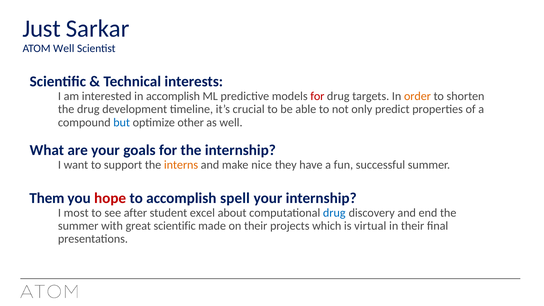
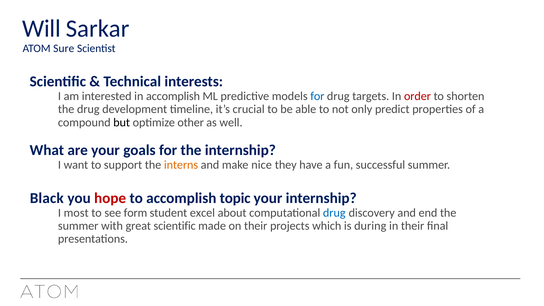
Just: Just -> Will (42, 29)
ATOM Well: Well -> Sure (64, 48)
for colour: red -> blue (317, 96)
order colour: orange -> red (417, 96)
but colour: blue -> black (122, 122)
Them: Them -> Black (47, 198)
spell: spell -> topic (235, 198)
after: after -> form (135, 213)
virtual: virtual -> during (370, 226)
